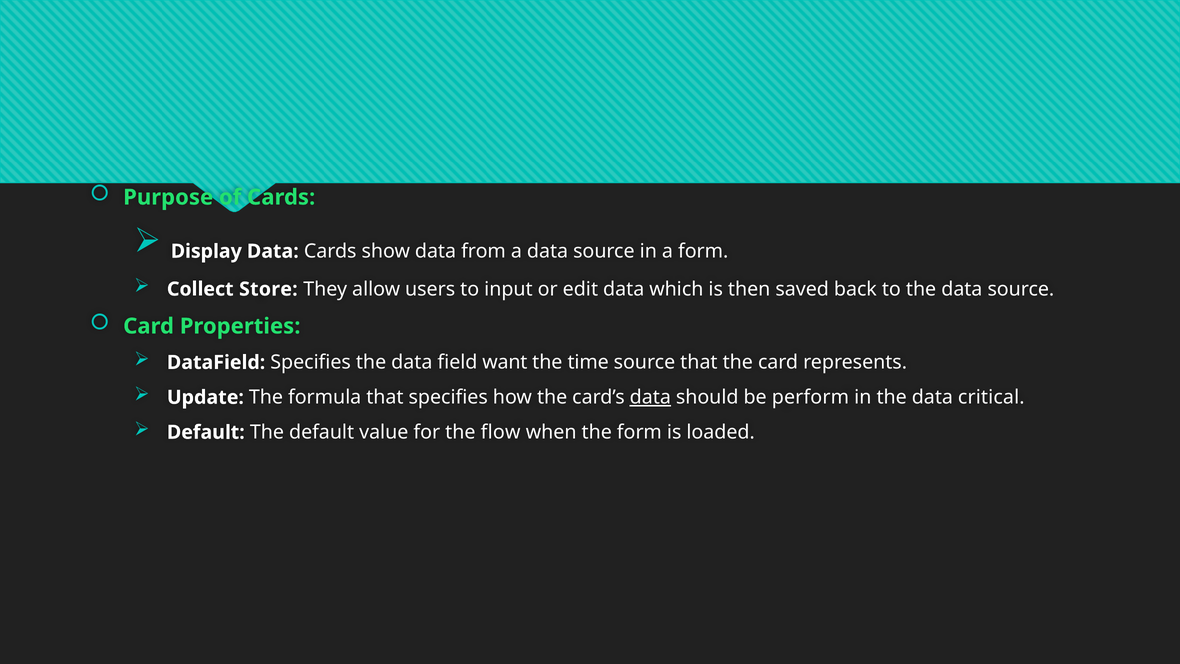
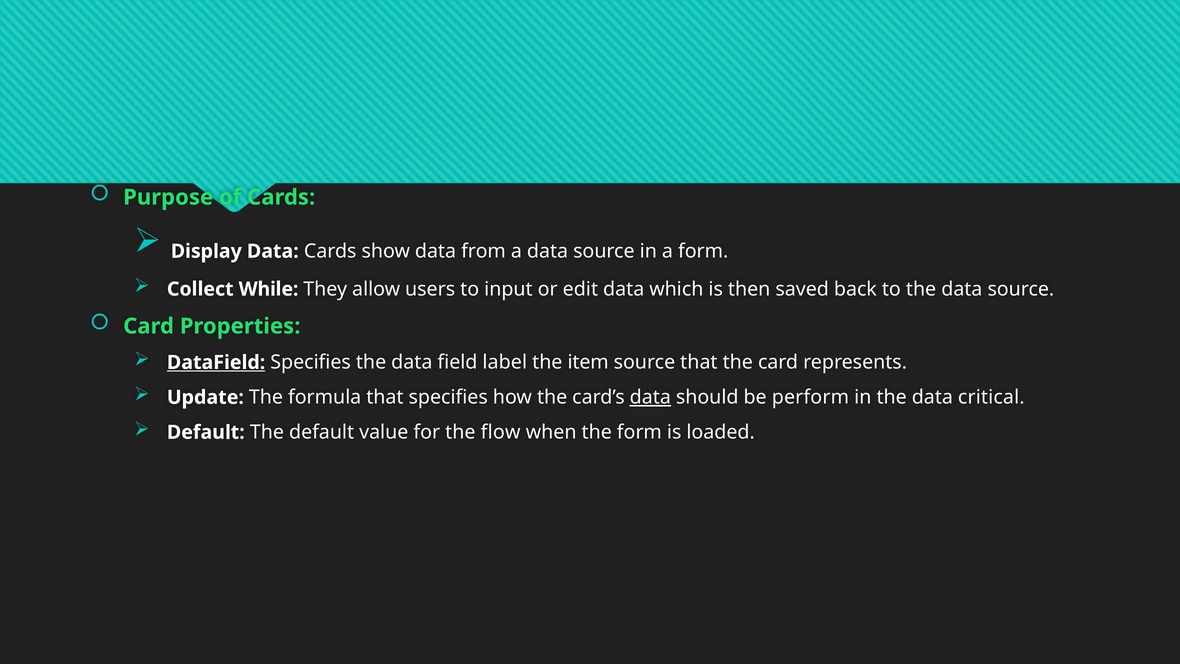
Store: Store -> While (269, 289)
DataField underline: none -> present (216, 362)
want: want -> label (505, 362)
time: time -> item (588, 362)
